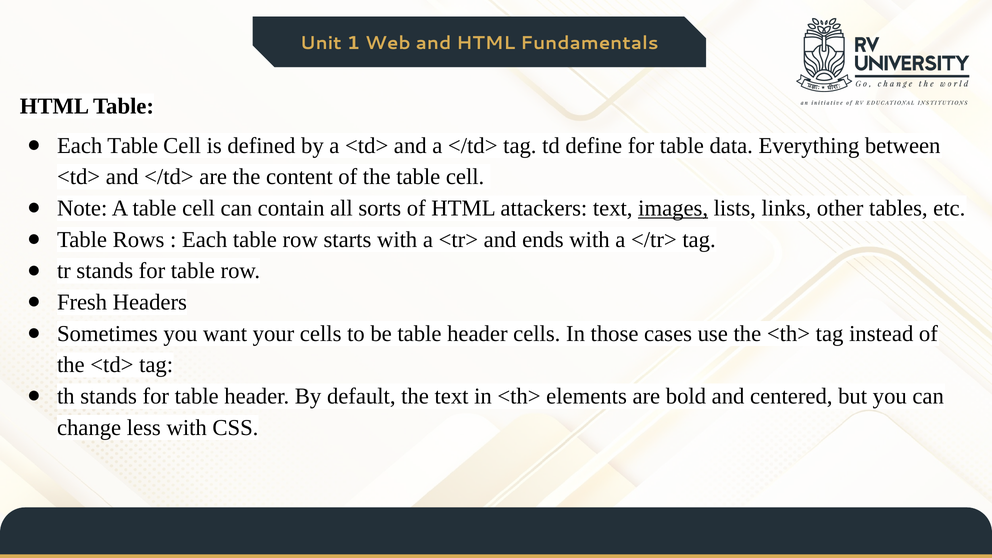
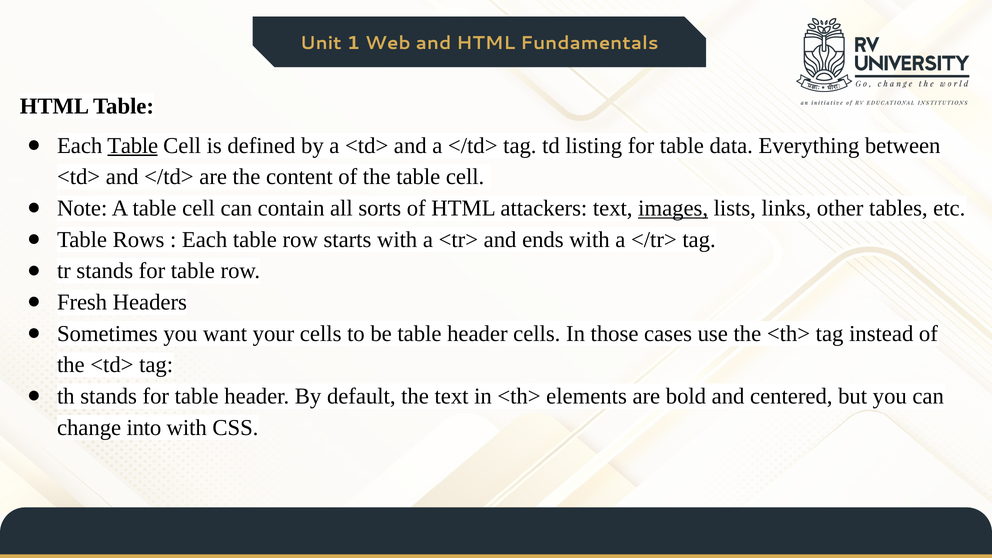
Table underline: none -> present (133, 146)
define: define -> listing (594, 146)
less: less -> into (144, 428)
